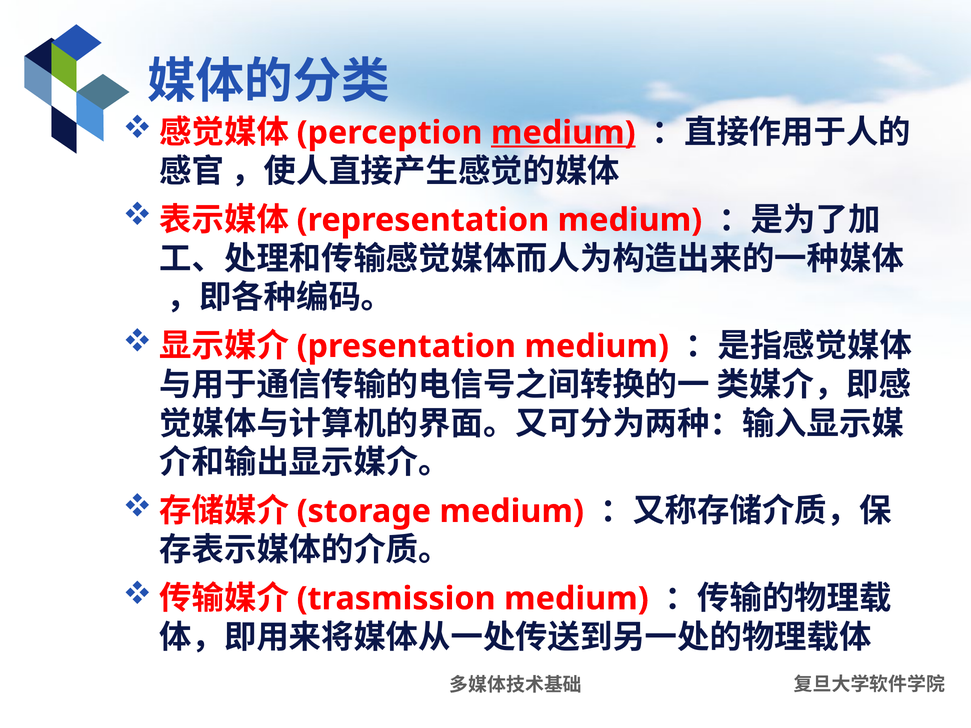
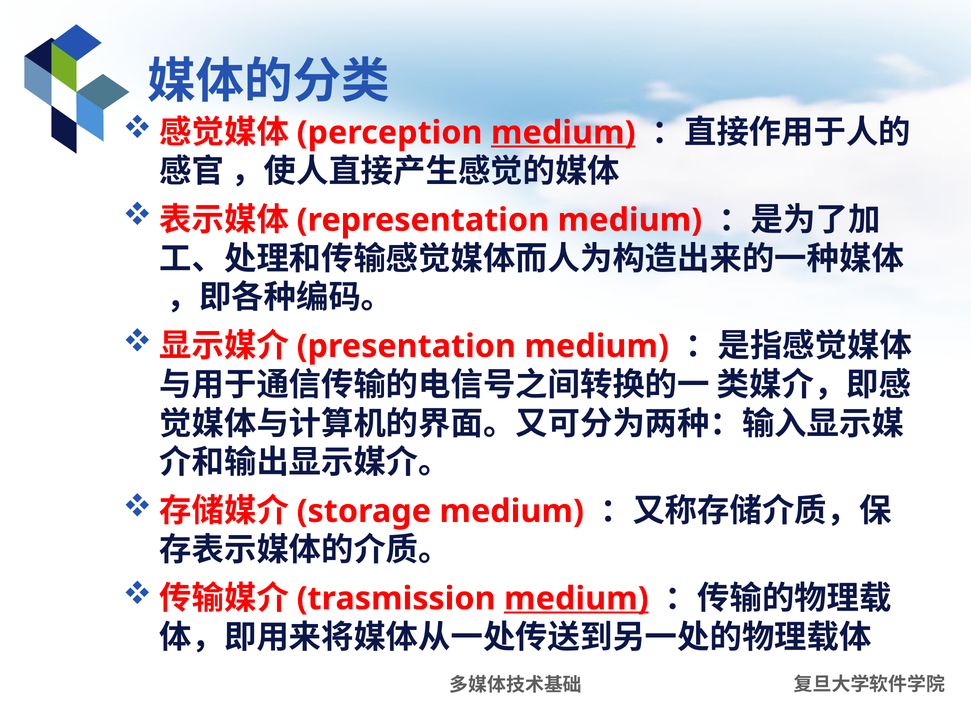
medium underline: none -> present (576, 599)
